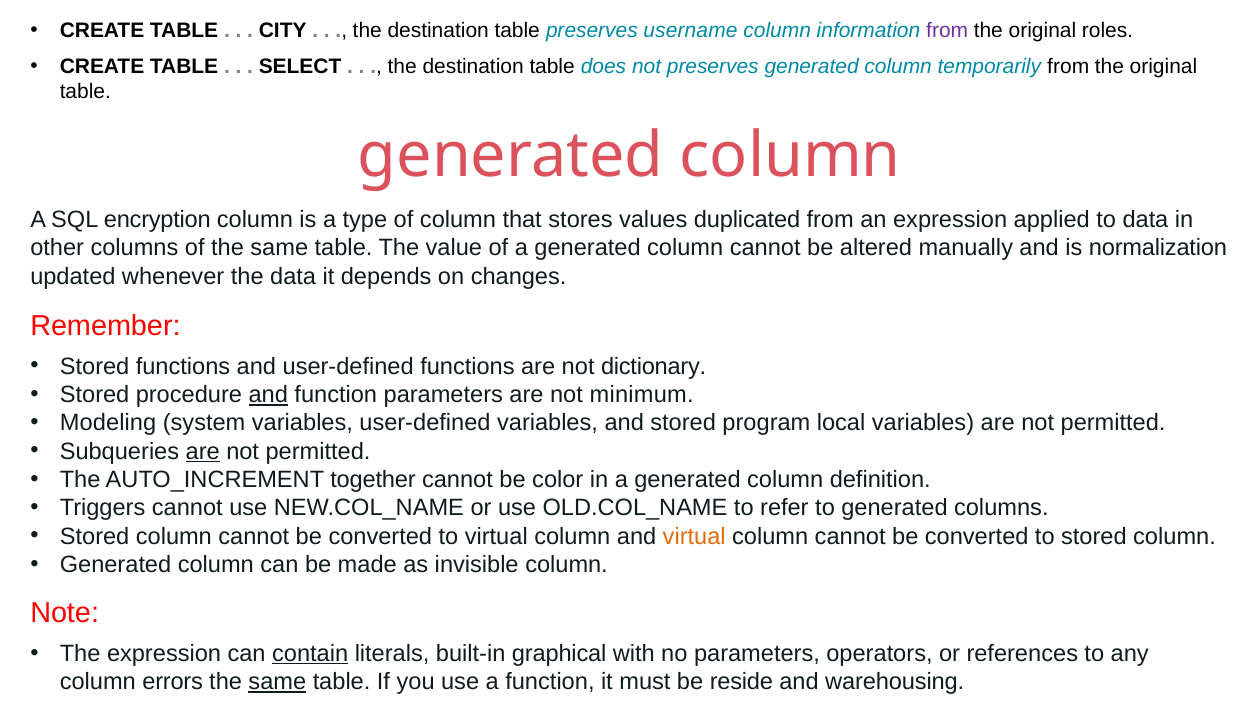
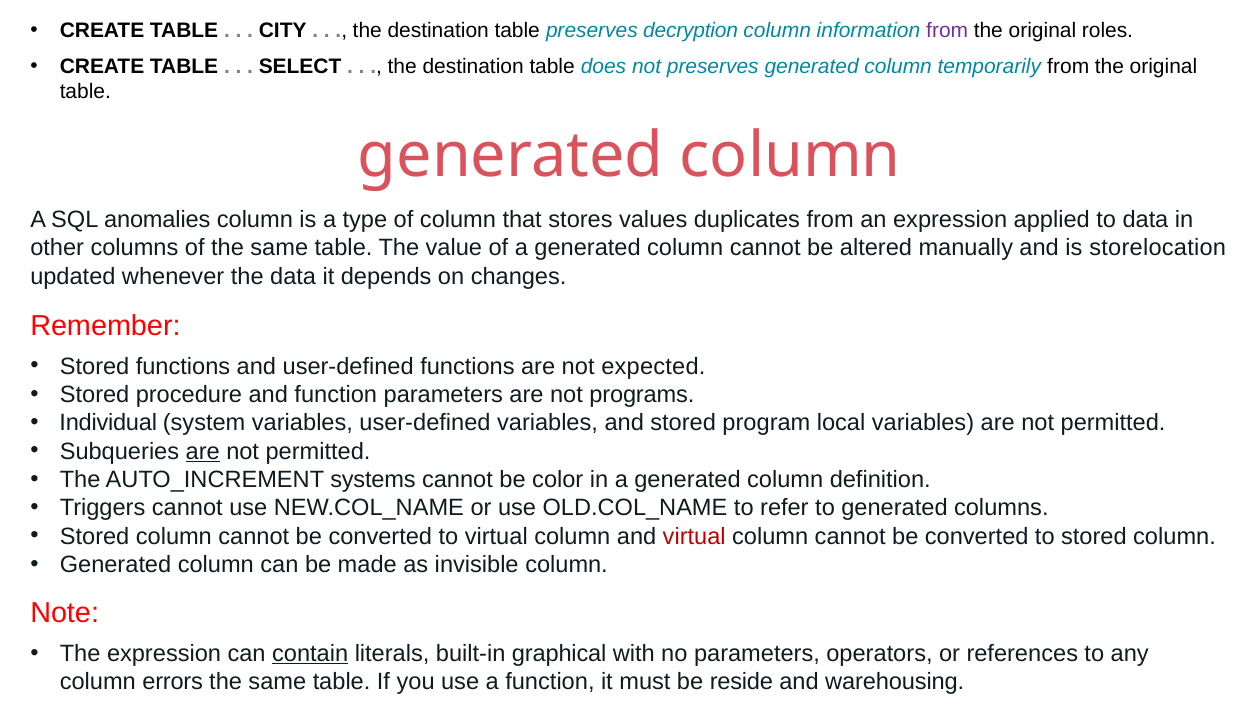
username: username -> decryption (691, 31)
encryption: encryption -> anomalies (157, 220)
duplicated: duplicated -> duplicates (747, 220)
normalization: normalization -> storelocation (1158, 248)
dictionary: dictionary -> expected (653, 367)
and underline: present -> none (268, 395)
minimum: minimum -> programs (642, 395)
Modeling: Modeling -> Individual (108, 423)
together: together -> systems (373, 480)
virtual colour: orange -> red (694, 537)
same underline: present -> none (277, 682)
